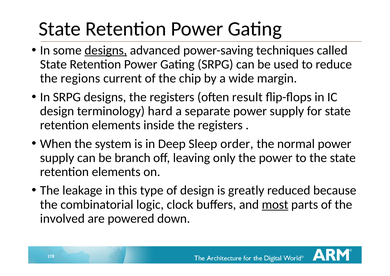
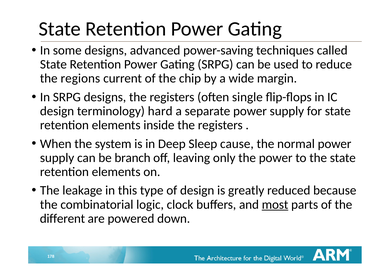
designs underline: present -> none (106, 50)
result: result -> single (247, 97)
order: order -> cause (237, 144)
involved: involved -> different (62, 218)
